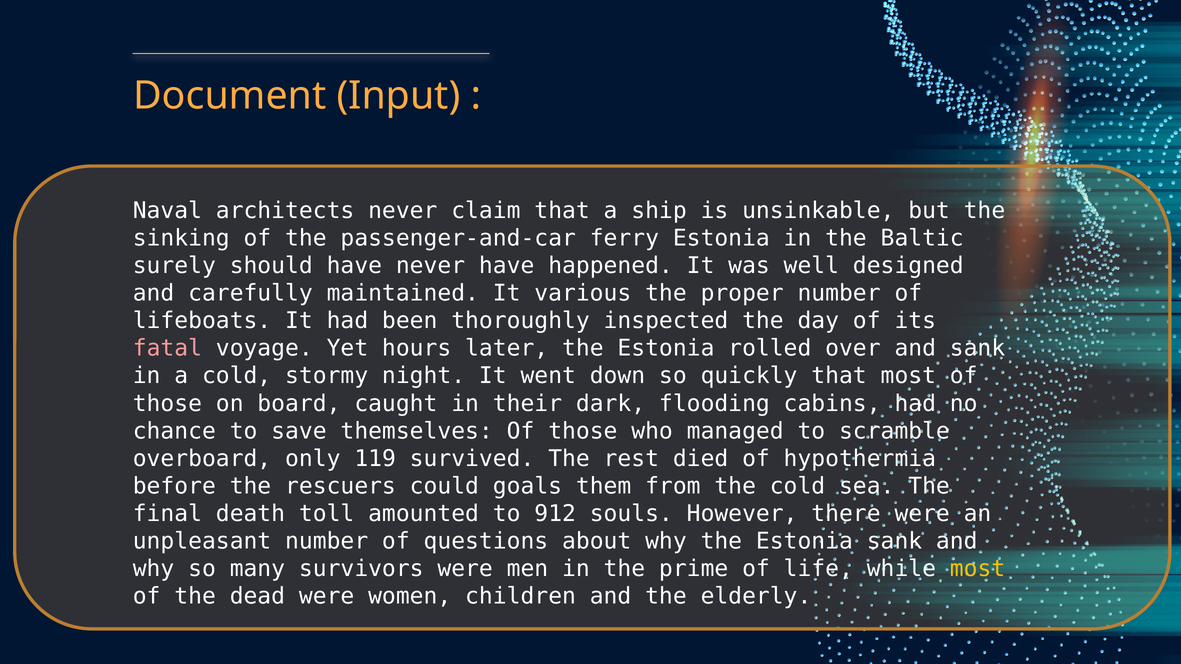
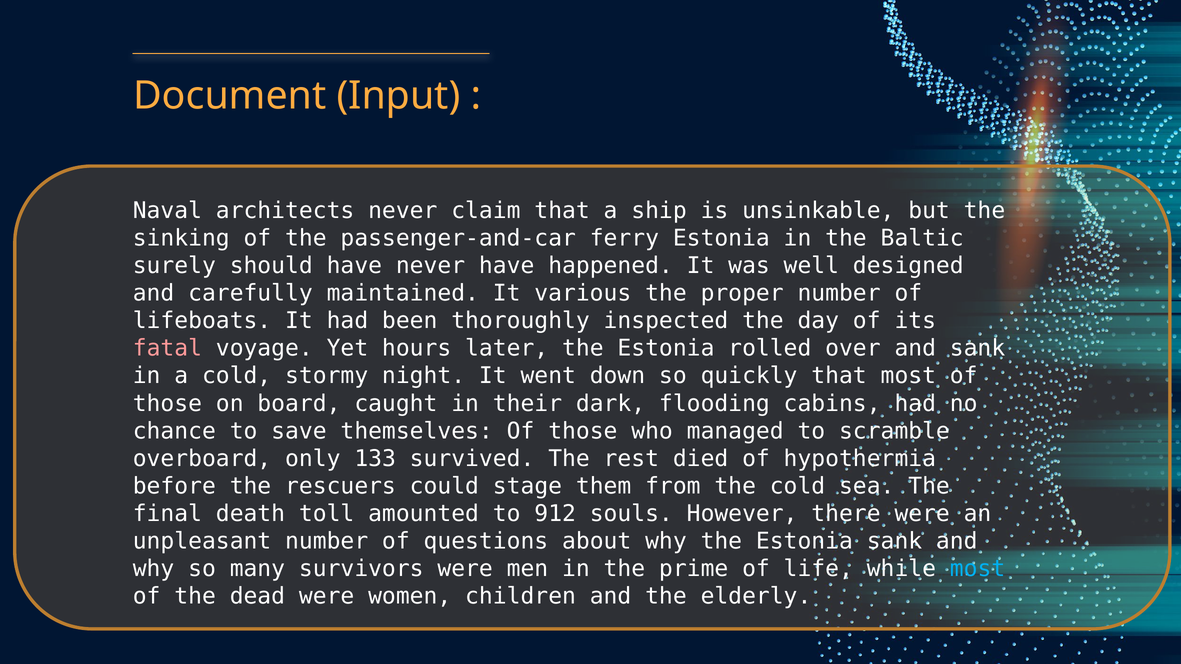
119: 119 -> 133 (375, 459)
goals: goals -> stage (527, 486)
most colour: yellow -> light blue (978, 569)
